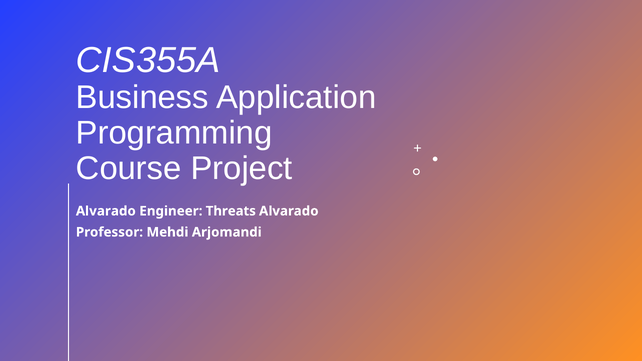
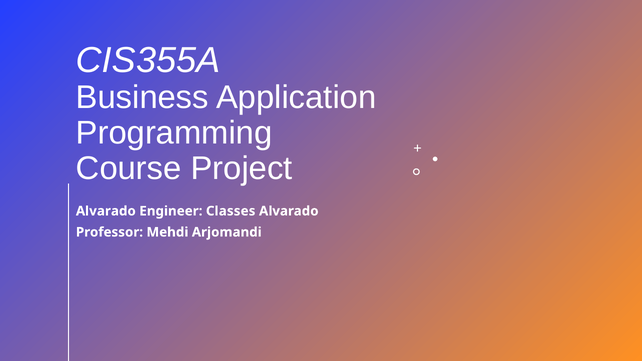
Threats: Threats -> Classes (231, 211)
